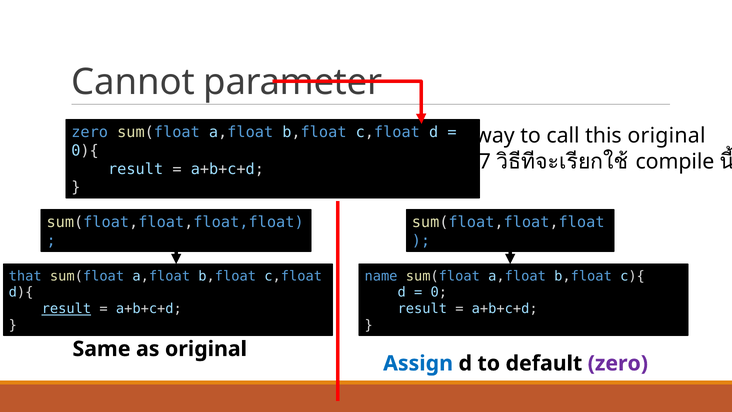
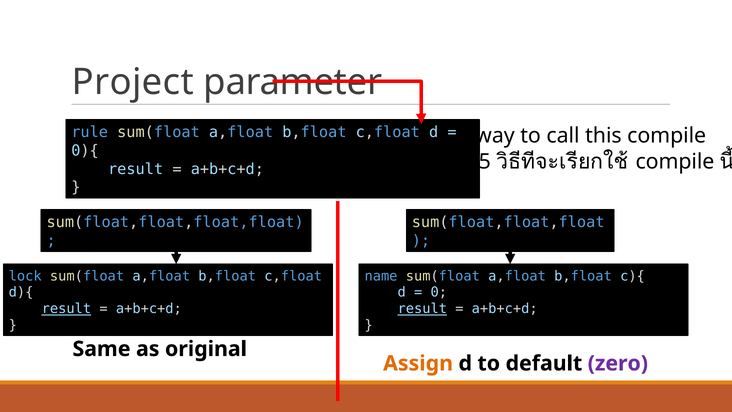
Cannot: Cannot -> Project (133, 82)
zero: zero -> rule (90, 132)
this original: original -> compile (667, 136)
7: 7 -> 5 (485, 161)
that: that -> lock (25, 276)
result underline: none -> present (422, 309)
Assign colour: blue -> orange (418, 363)
